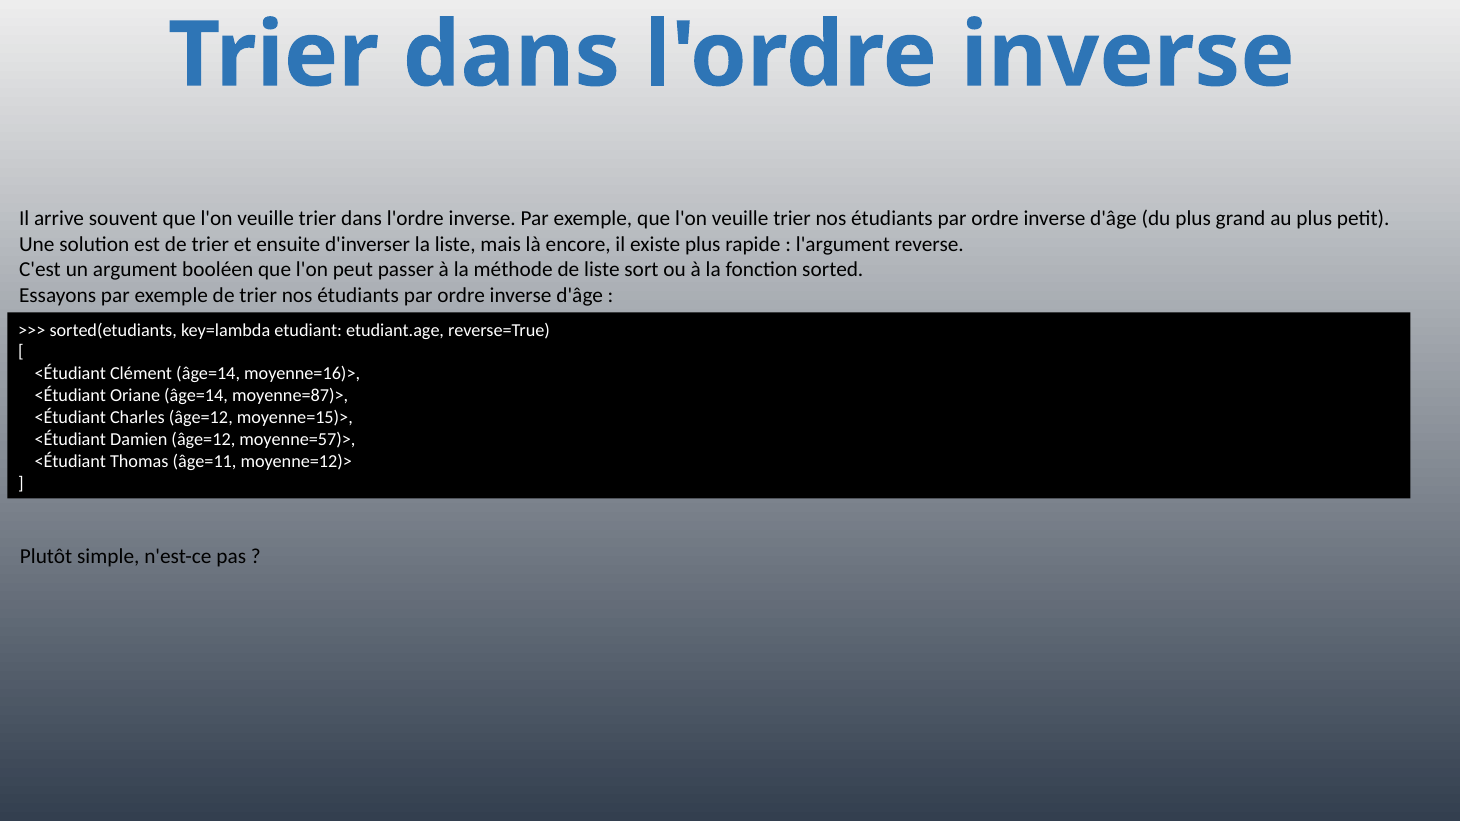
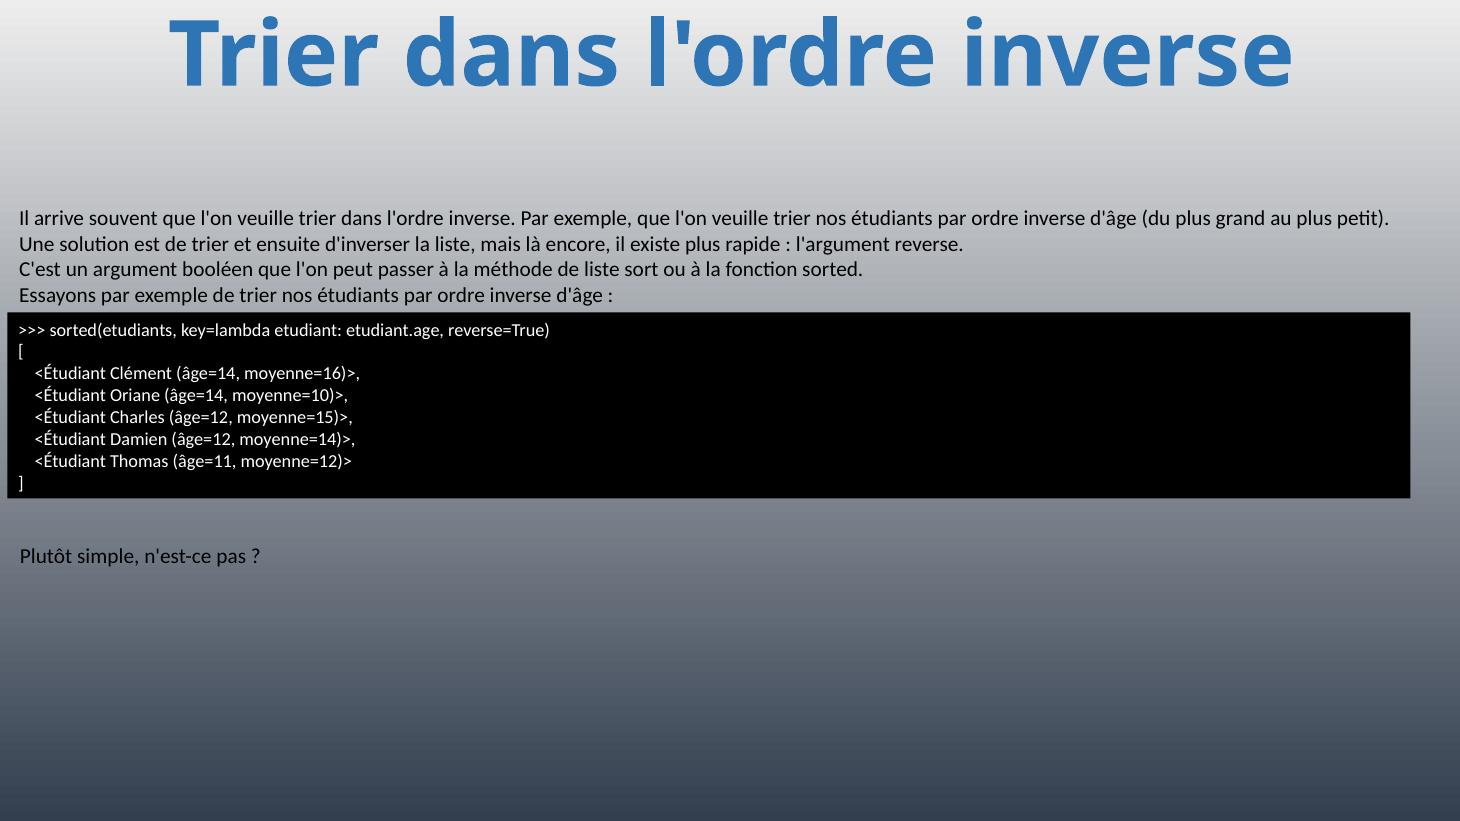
moyenne=87)>: moyenne=87)> -> moyenne=10)> (290, 396)
moyenne=57)>: moyenne=57)> -> moyenne=14)> (297, 440)
